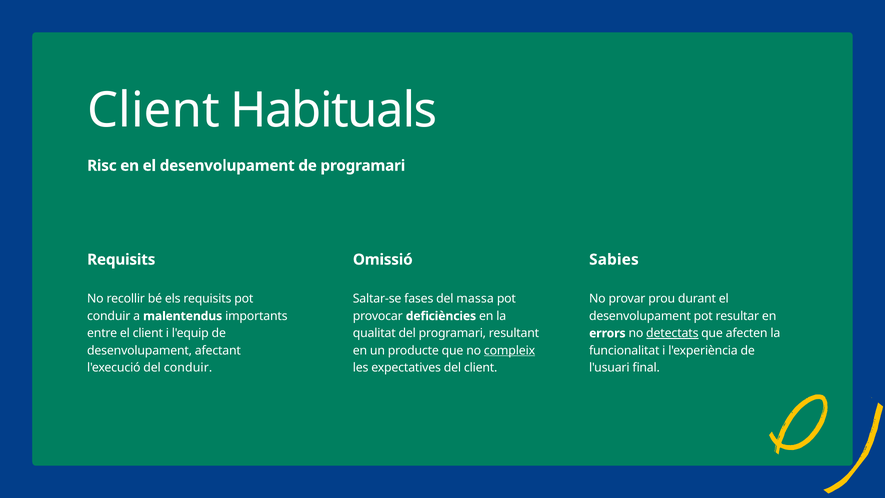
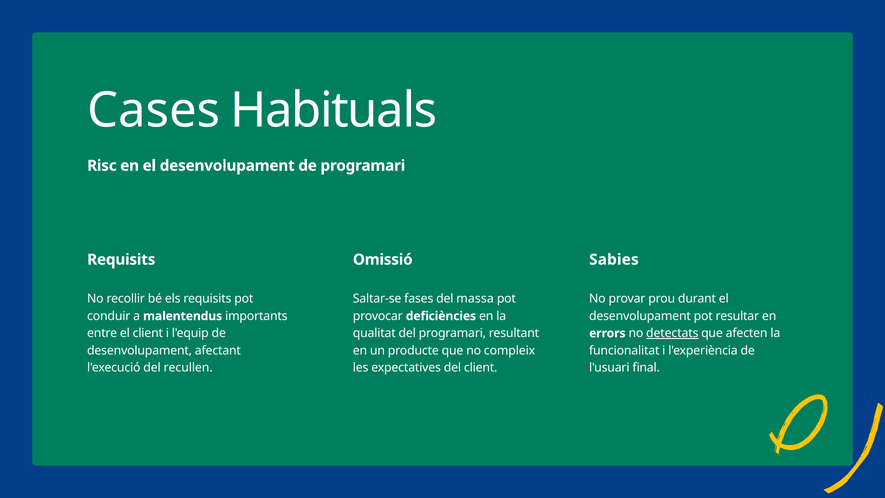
Client: Client -> Cases (154, 110)
compleix underline: present -> none (510, 350)
del conduir: conduir -> recullen (188, 368)
